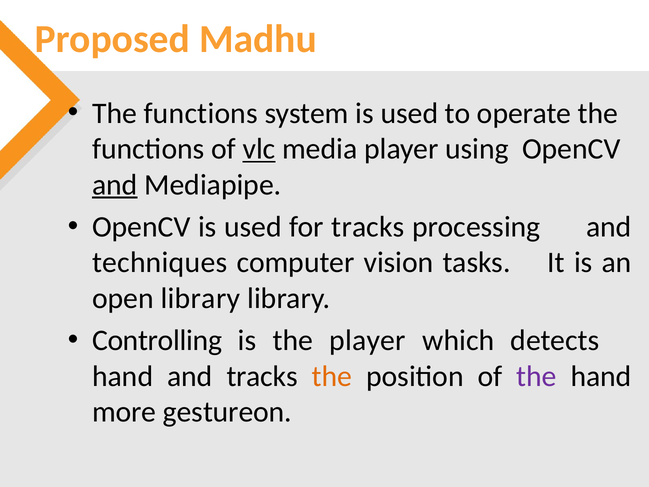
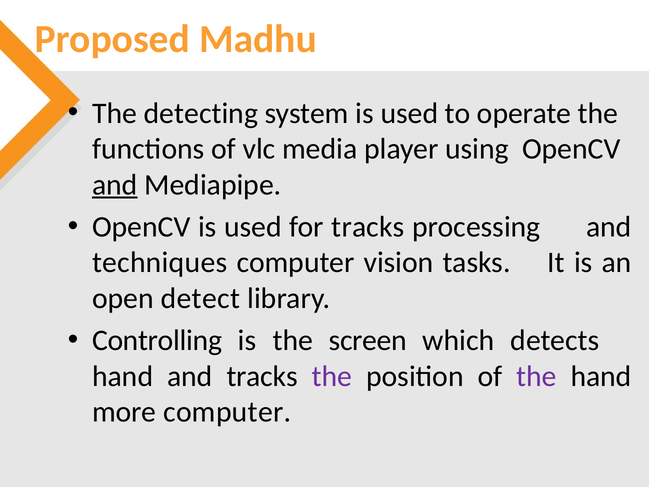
functions: functions -> detecting (201, 113)
vlc underline: present -> none (259, 149)
open library: library -> detect (200, 298)
the player: player -> screen (368, 340)
the colour: orange -> purple (332, 376)
more gestureon: gestureon -> computer (227, 412)
